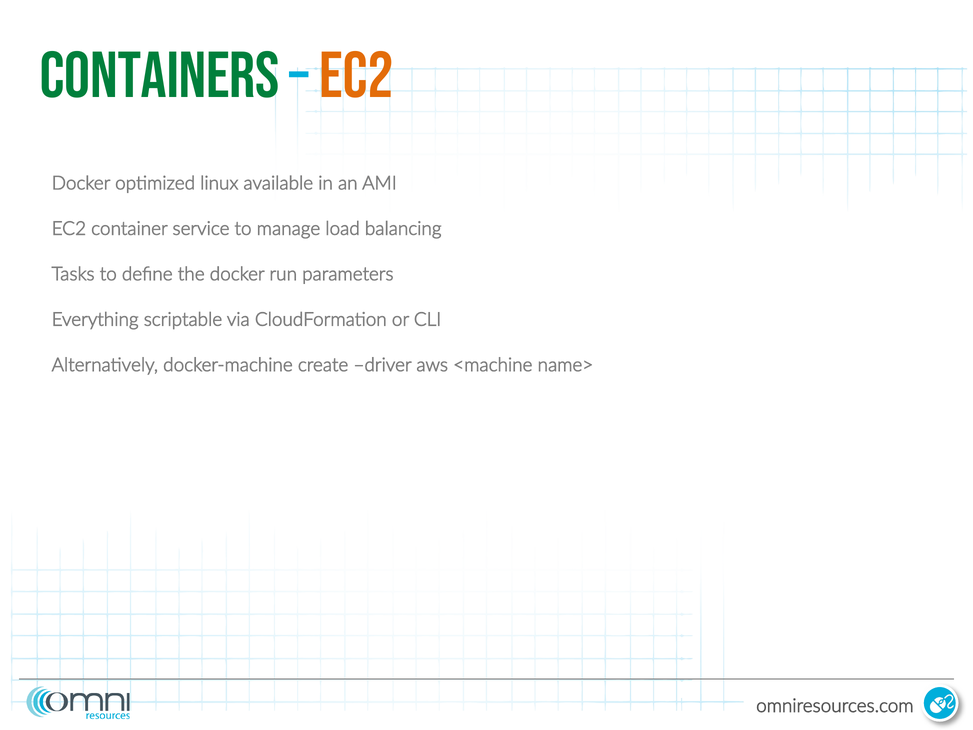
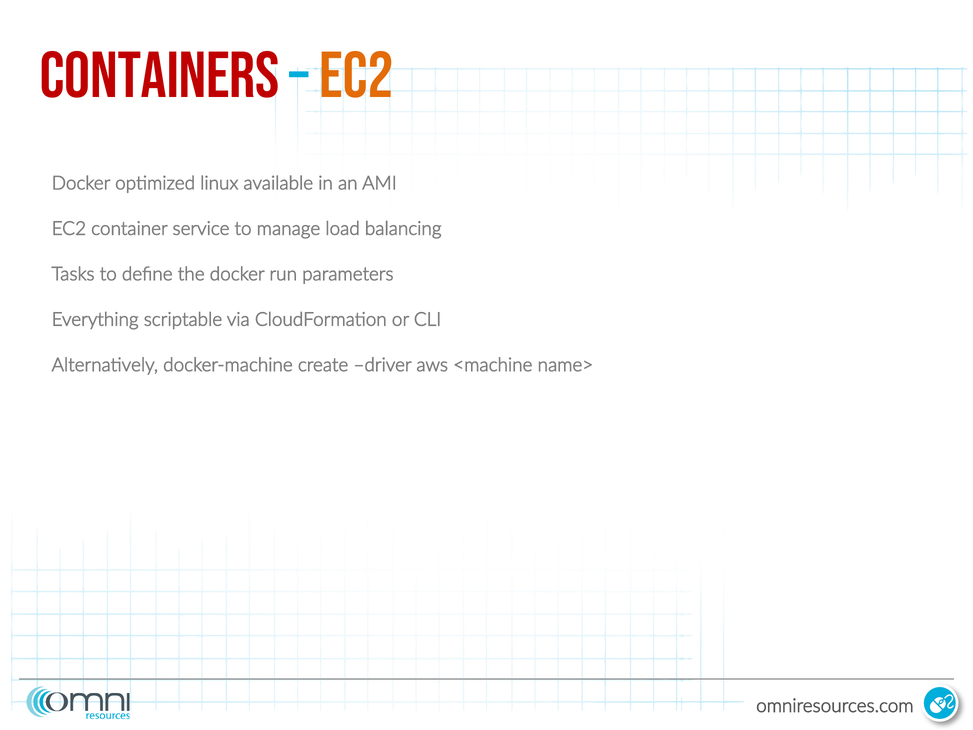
Containers colour: green -> red (160, 76)
